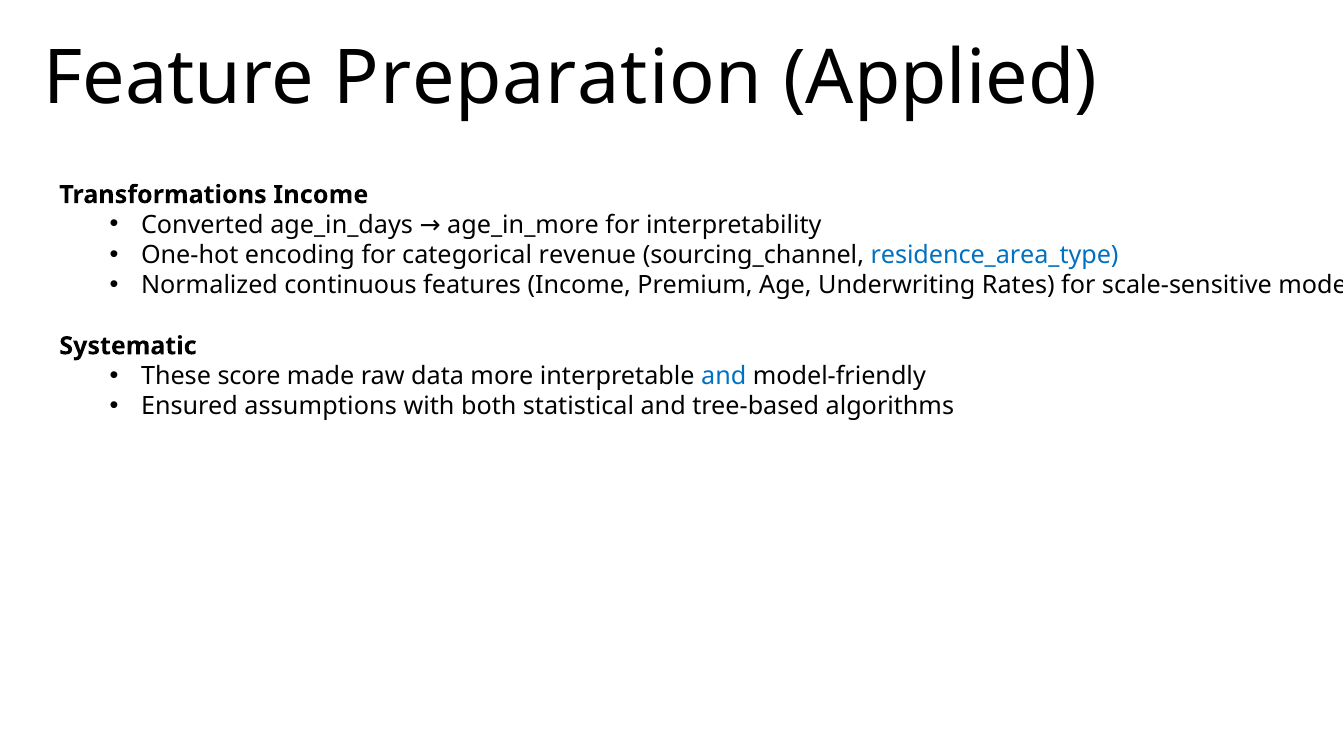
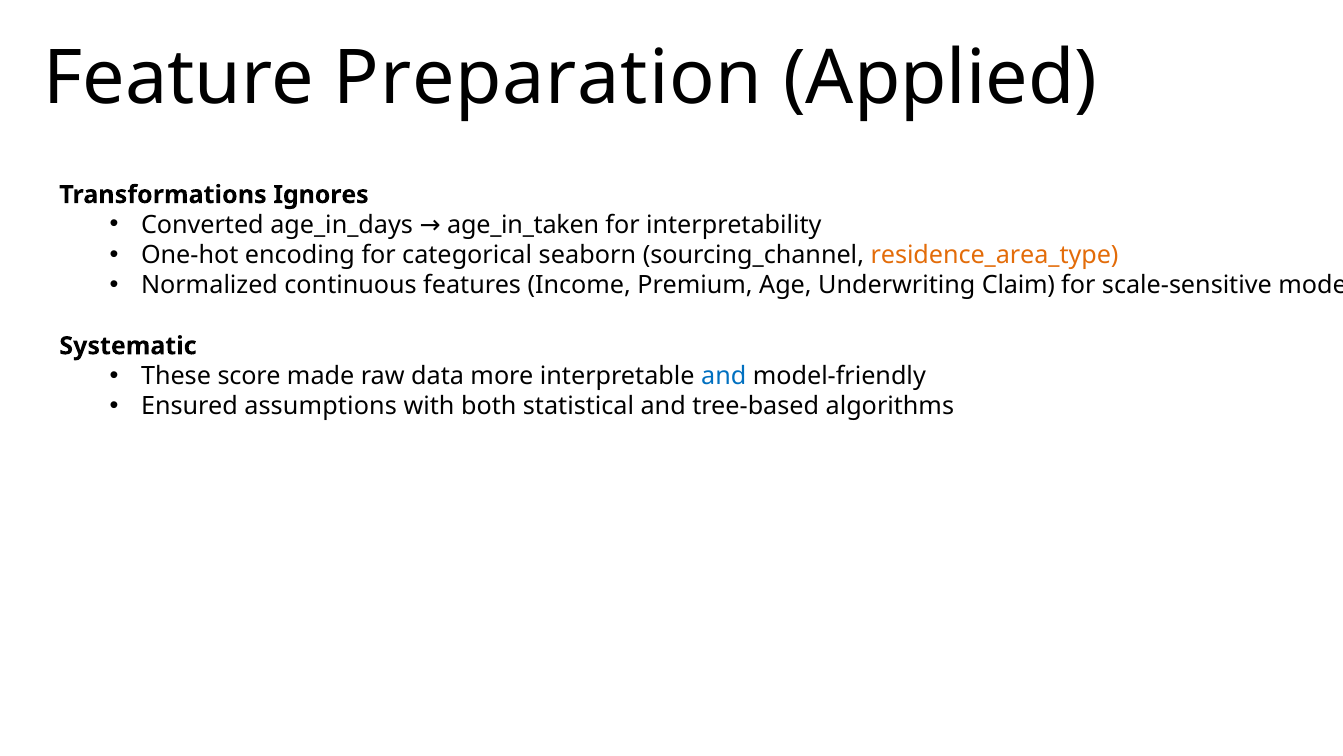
Transformations Income: Income -> Ignores (321, 195)
age_in_more: age_in_more -> age_in_taken (523, 225)
revenue: revenue -> seaborn (587, 255)
residence_area_type colour: blue -> orange (995, 255)
Rates: Rates -> Claim (1018, 285)
